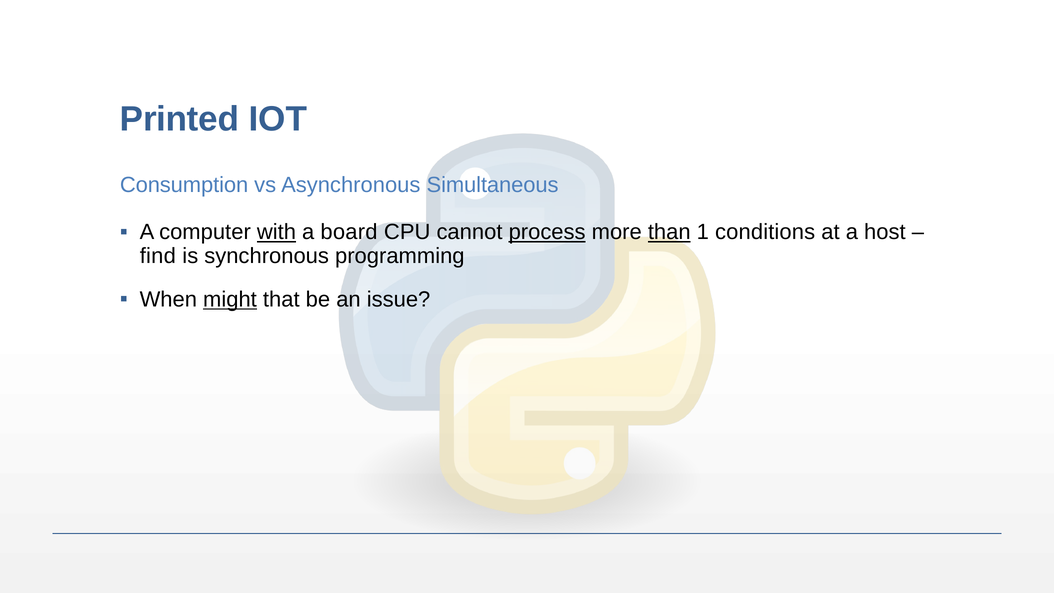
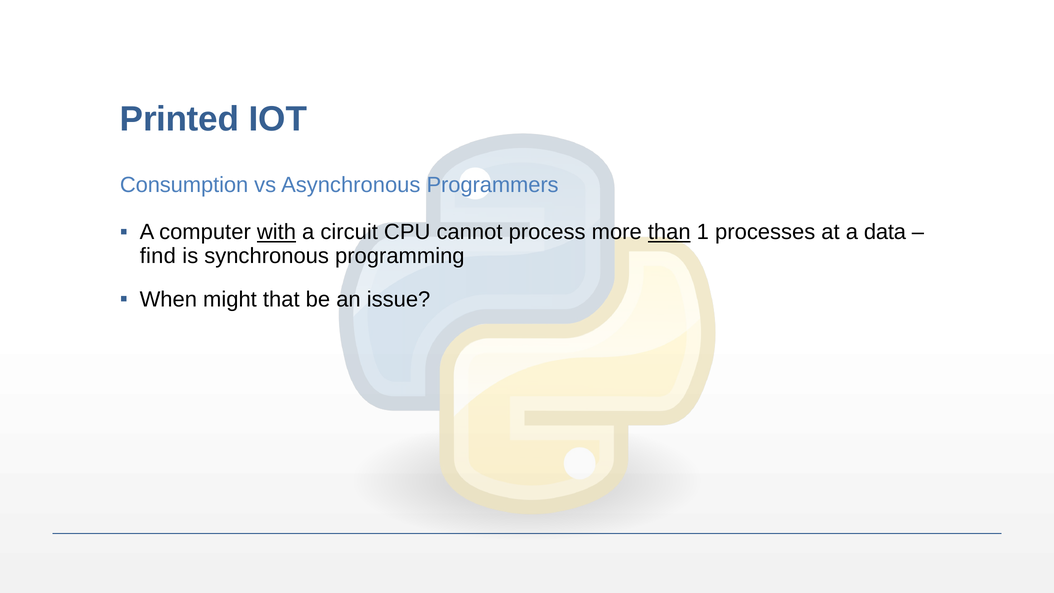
Simultaneous: Simultaneous -> Programmers (493, 185)
board: board -> circuit (349, 232)
process underline: present -> none (547, 232)
conditions: conditions -> processes (765, 232)
host: host -> data (885, 232)
might underline: present -> none (230, 299)
